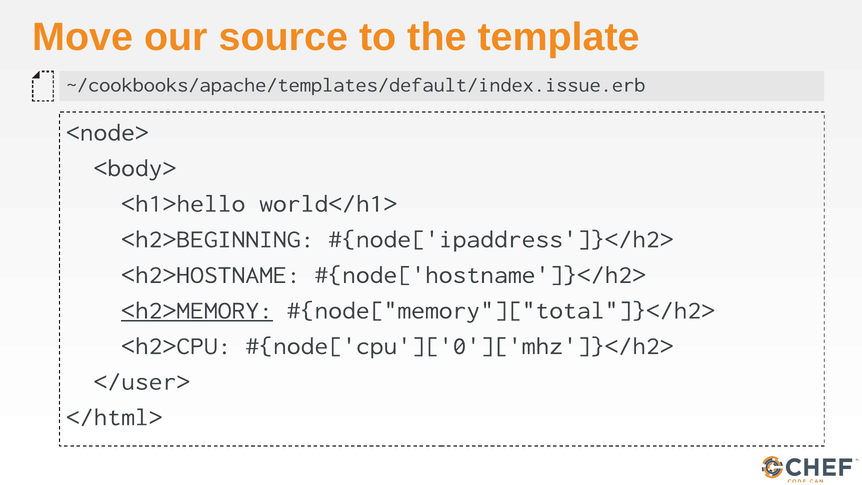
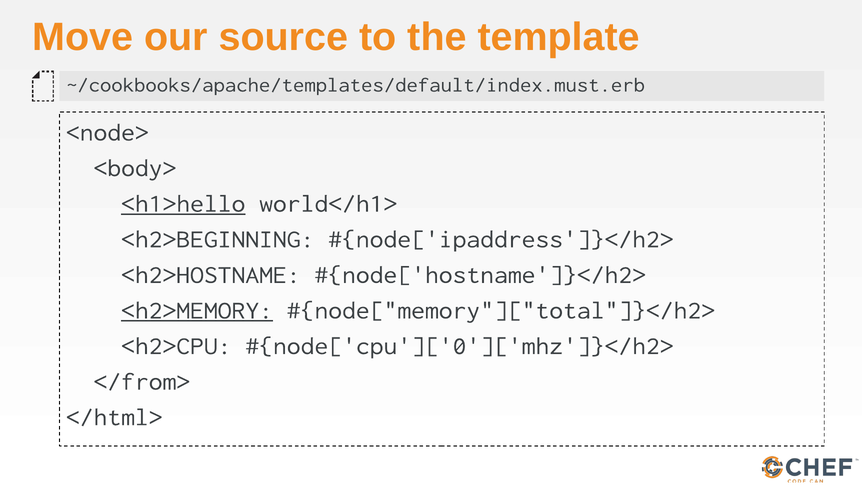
~/cookbooks/apache/templates/default/index.issue.erb: ~/cookbooks/apache/templates/default/index.issue.erb -> ~/cookbooks/apache/templates/default/index.must.erb (355, 85)
<h1>hello underline: none -> present (183, 203)
</user>: </user> -> </from> (142, 381)
